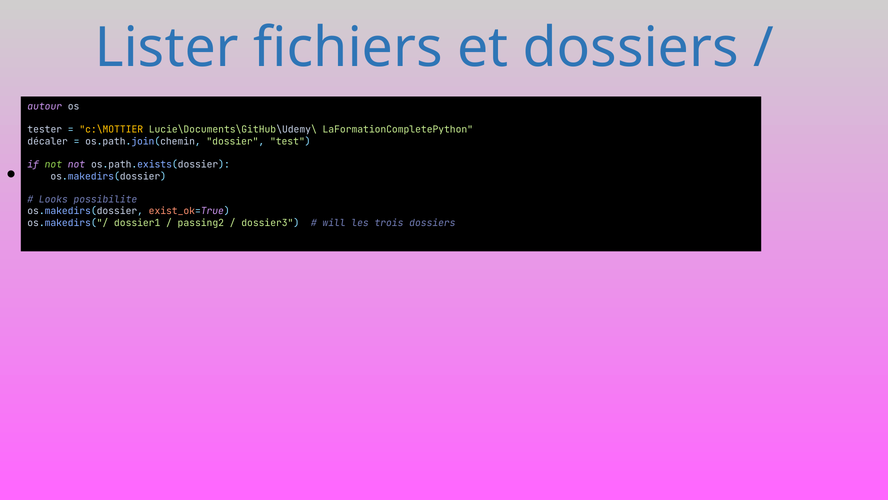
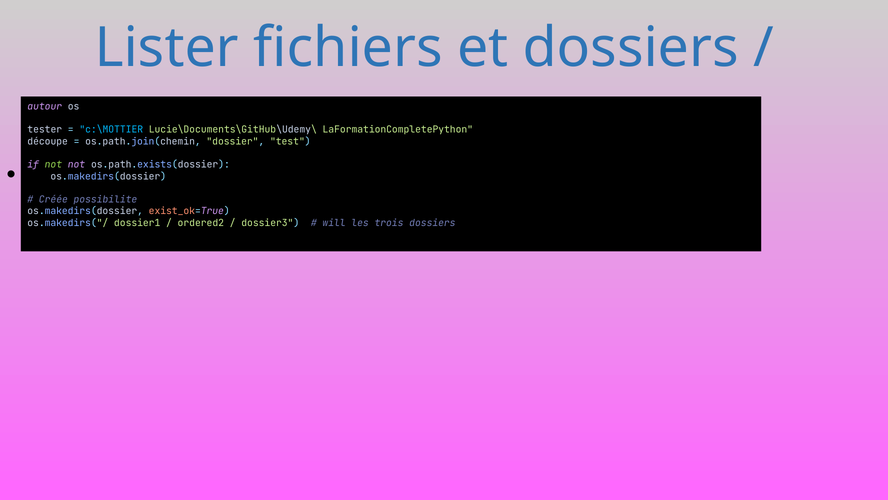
c:\MOTTIER colour: yellow -> light blue (111, 130)
décaler: décaler -> découpe (48, 141)
Looks: Looks -> Créée (53, 199)
passing2: passing2 -> ordered2 (201, 223)
